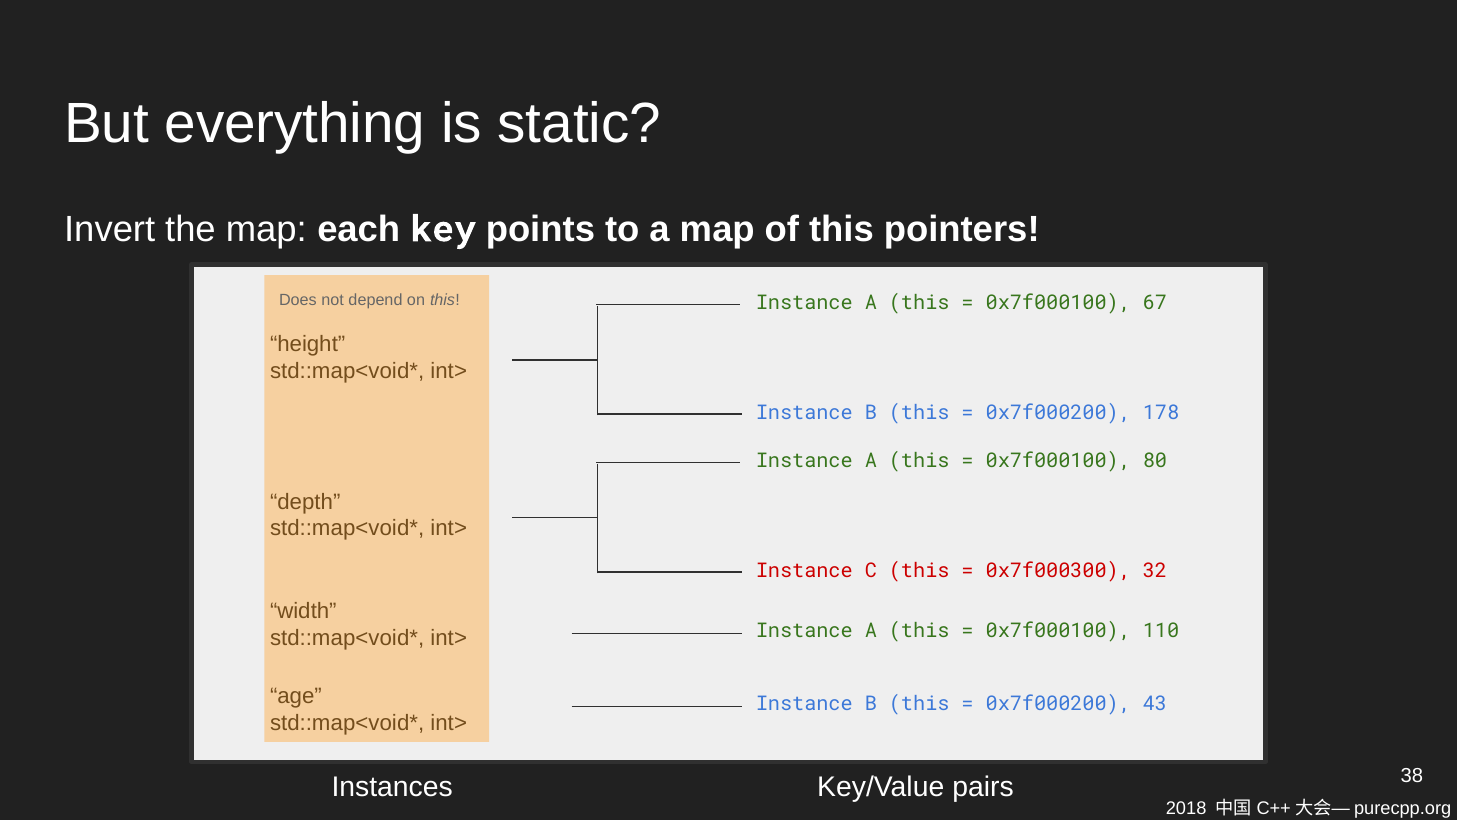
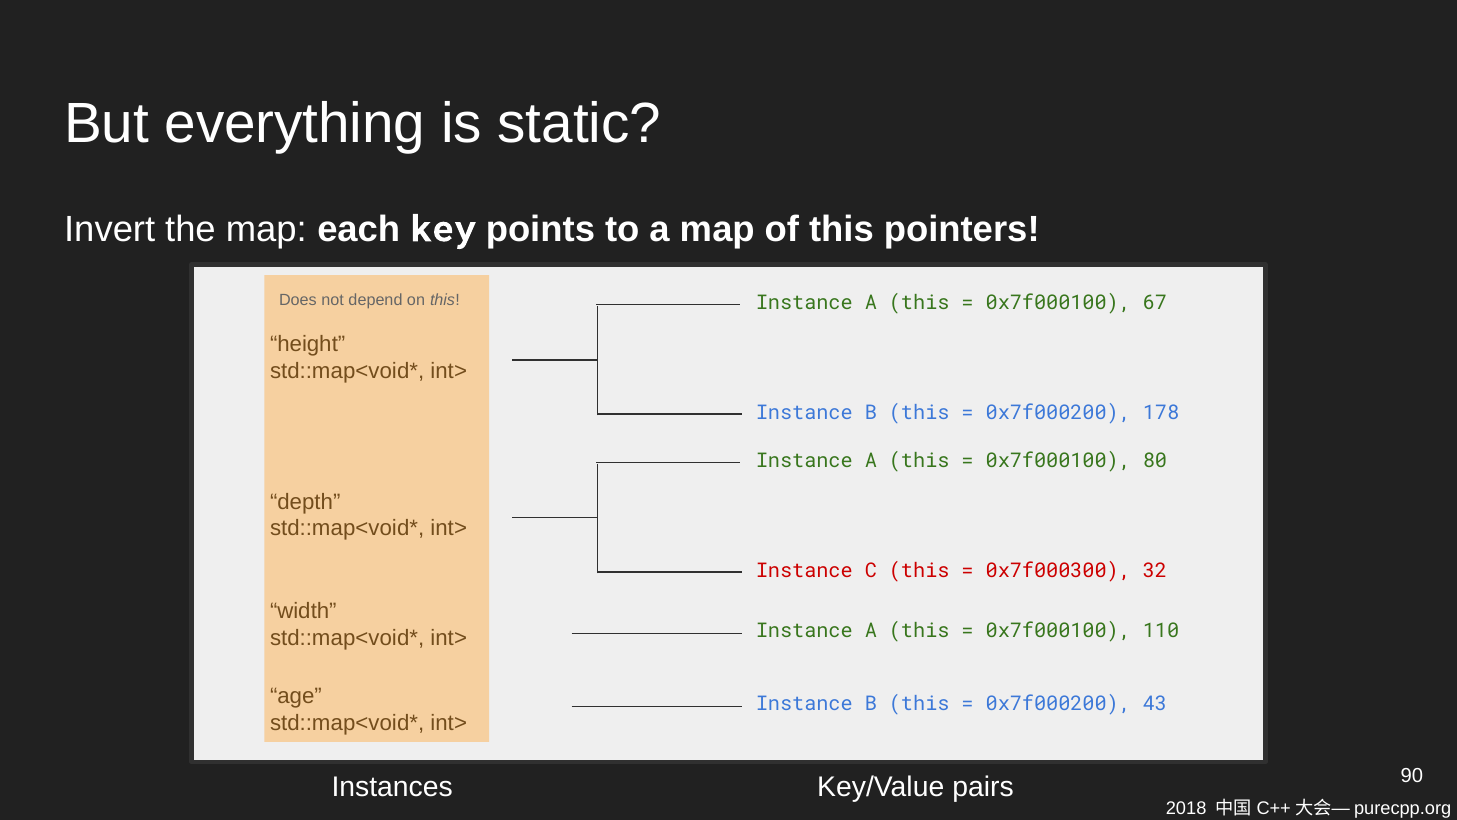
38: 38 -> 90 (1412, 776)
